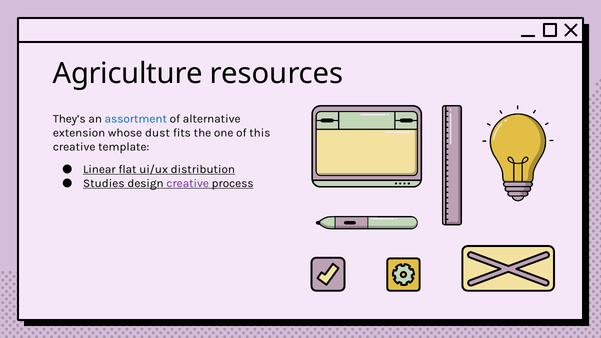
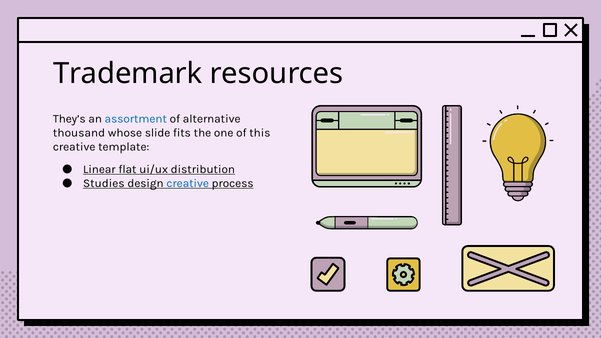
Agriculture: Agriculture -> Trademark (128, 74)
extension: extension -> thousand (79, 133)
dust: dust -> slide (158, 133)
creative colour: purple -> blue (188, 183)
